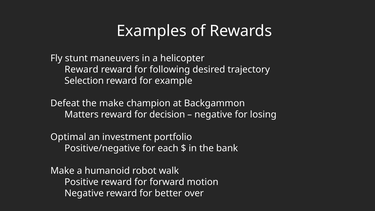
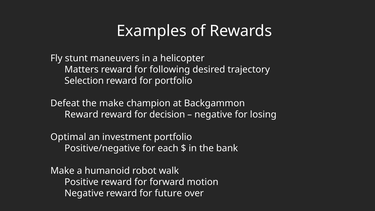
Reward: Reward -> Matters (82, 69)
for example: example -> portfolio (174, 81)
Matters: Matters -> Reward (81, 114)
better: better -> future (168, 193)
